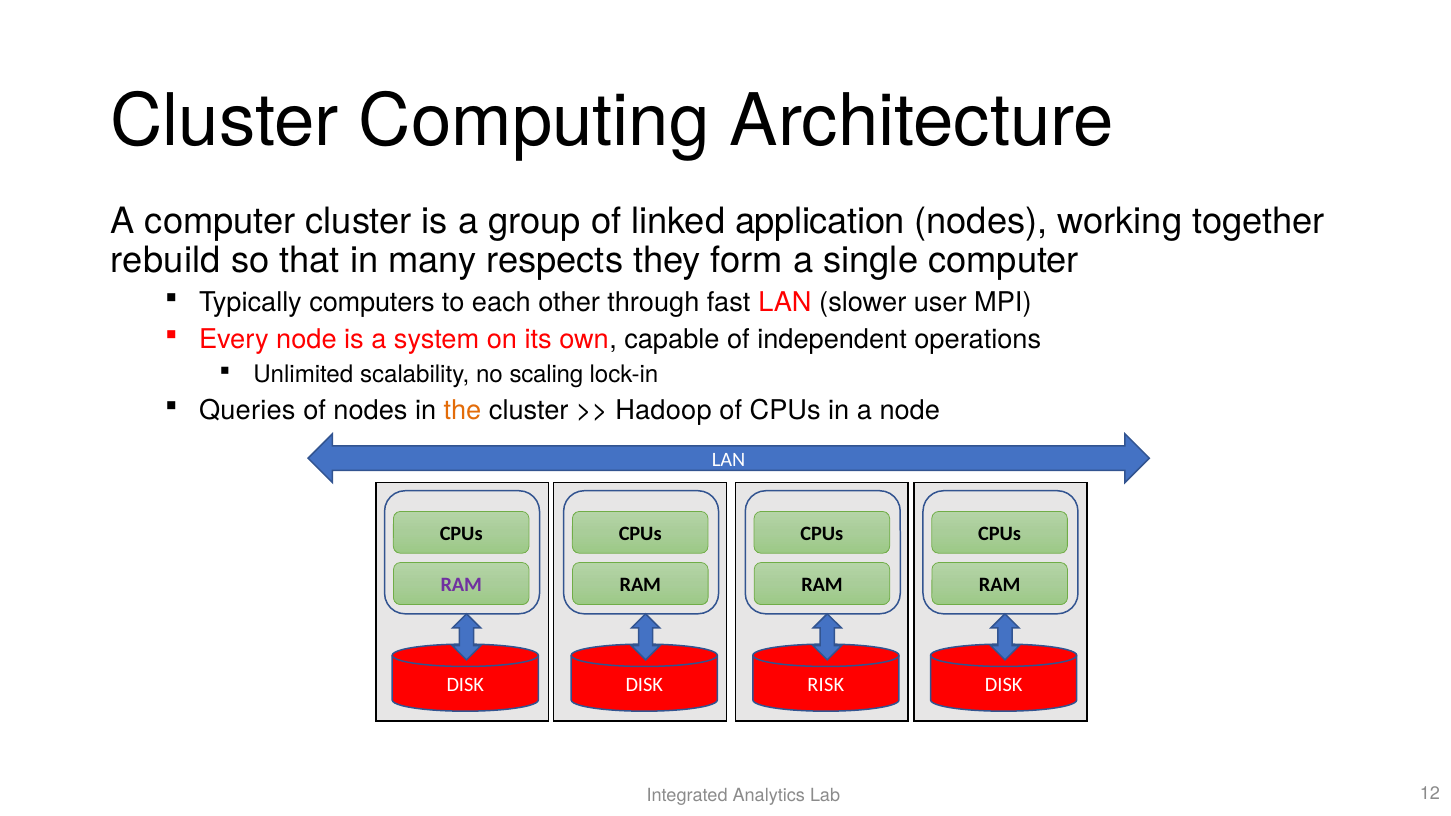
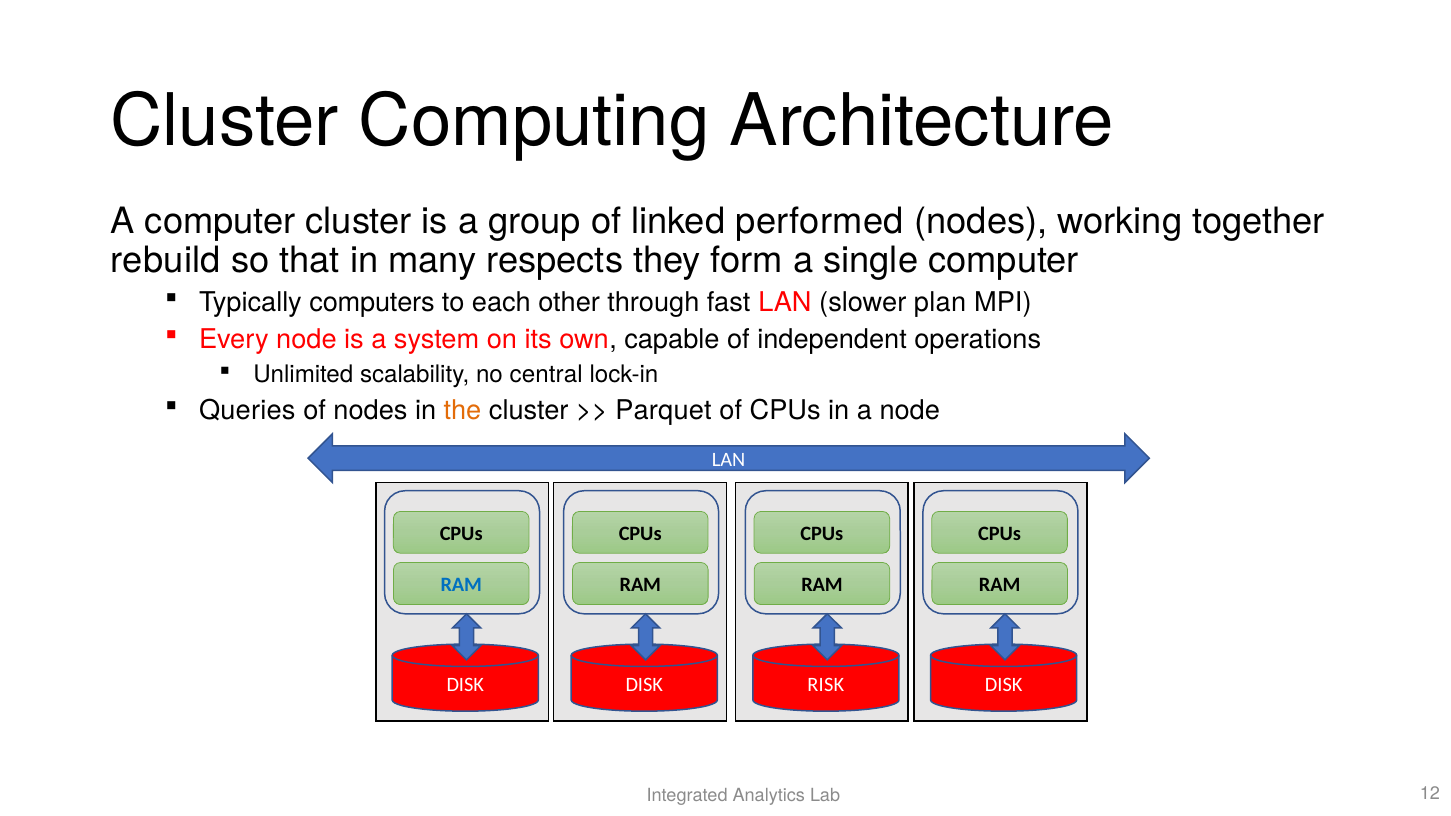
application: application -> performed (820, 222)
user: user -> plan (940, 303)
scaling: scaling -> central (546, 375)
Hadoop: Hadoop -> Parquet (663, 410)
RAM colour: purple -> blue (461, 585)
